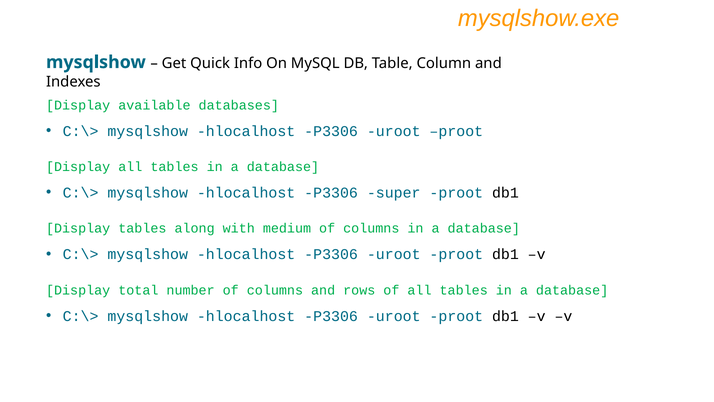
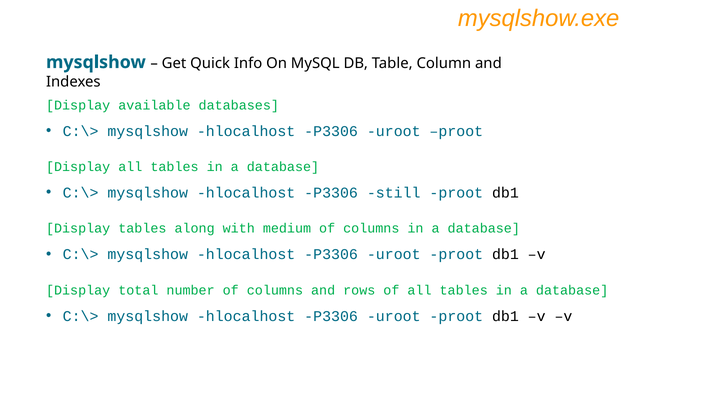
super: super -> still (394, 193)
